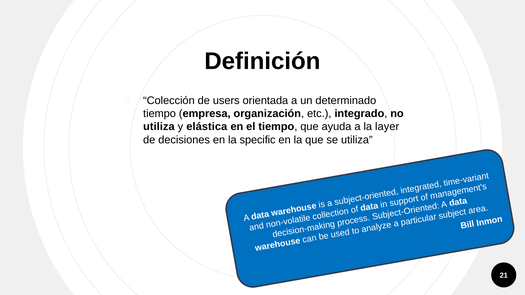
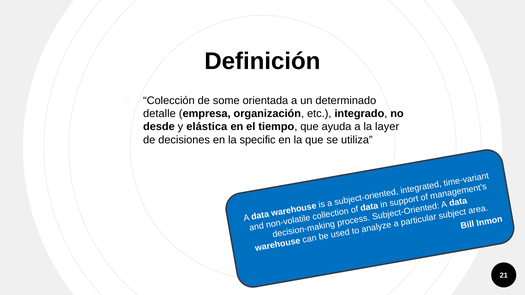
users: users -> some (226, 101)
tiempo: tiempo -> detalle (159, 114)
utiliza: utiliza -> desde (159, 127)
